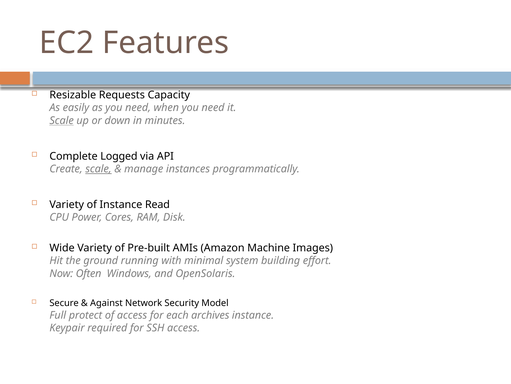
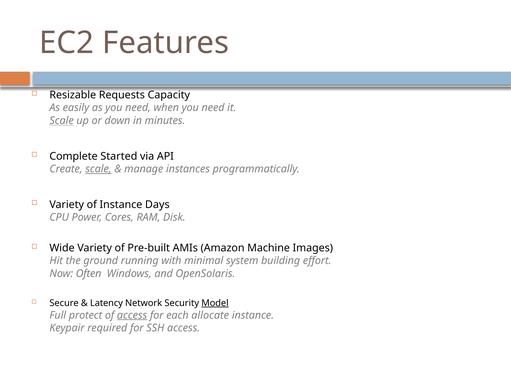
Logged: Logged -> Started (119, 156)
Read: Read -> Days (157, 204)
Against: Against -> Latency (106, 303)
Model underline: none -> present (215, 303)
access underline: none -> present (132, 315)
archives: archives -> allocate (210, 315)
